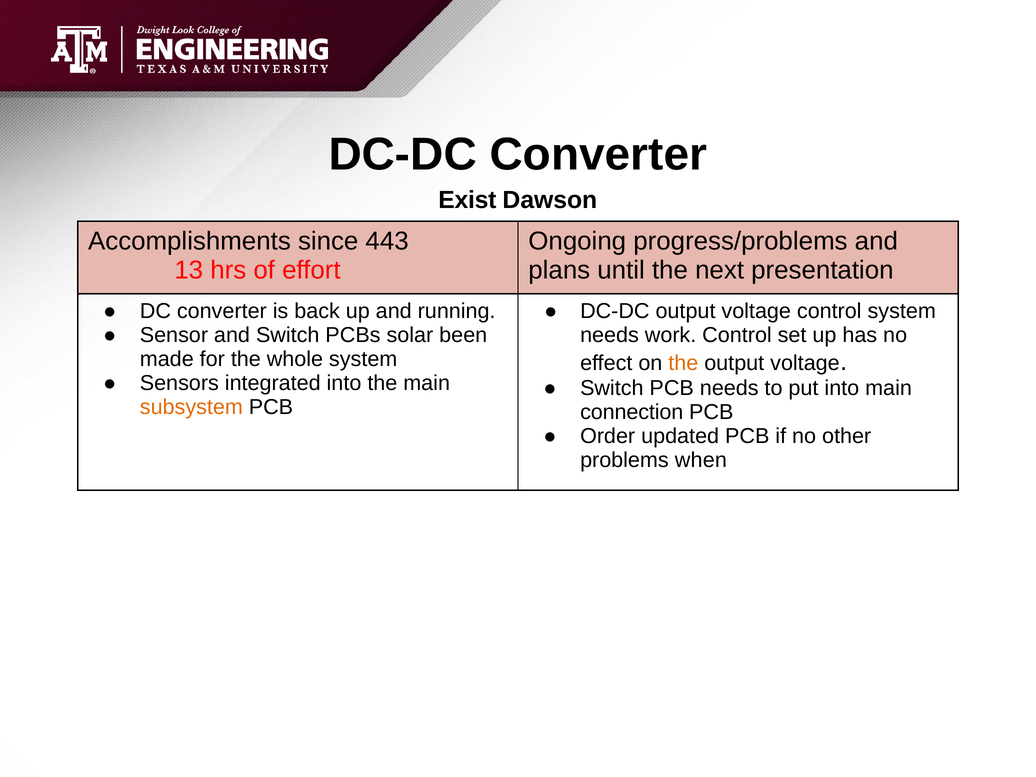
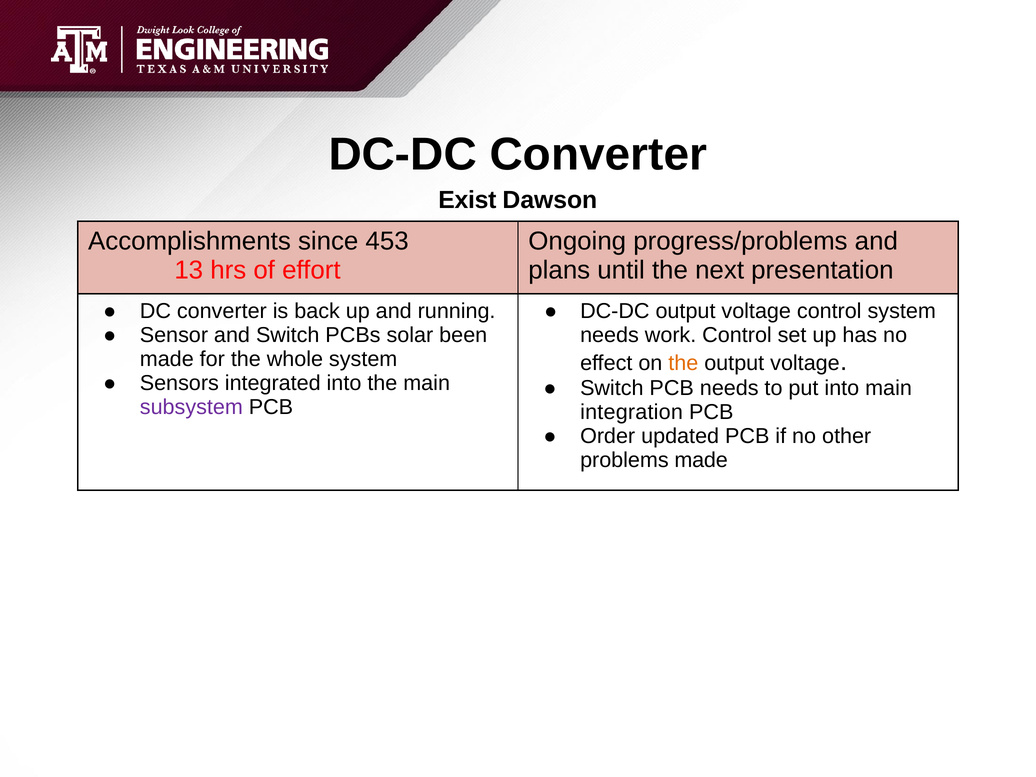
443: 443 -> 453 (387, 241)
subsystem colour: orange -> purple (191, 407)
connection: connection -> integration (632, 412)
problems when: when -> made (701, 460)
